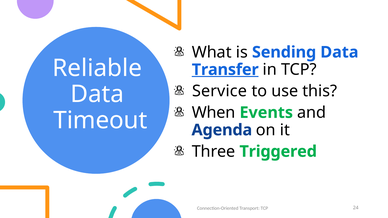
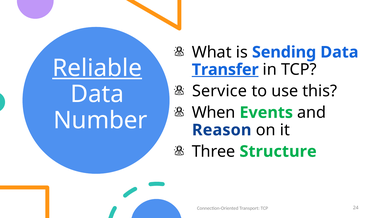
Reliable underline: none -> present (97, 68)
Timeout: Timeout -> Number (100, 120)
Agenda: Agenda -> Reason (222, 130)
Triggered: Triggered -> Structure (278, 152)
